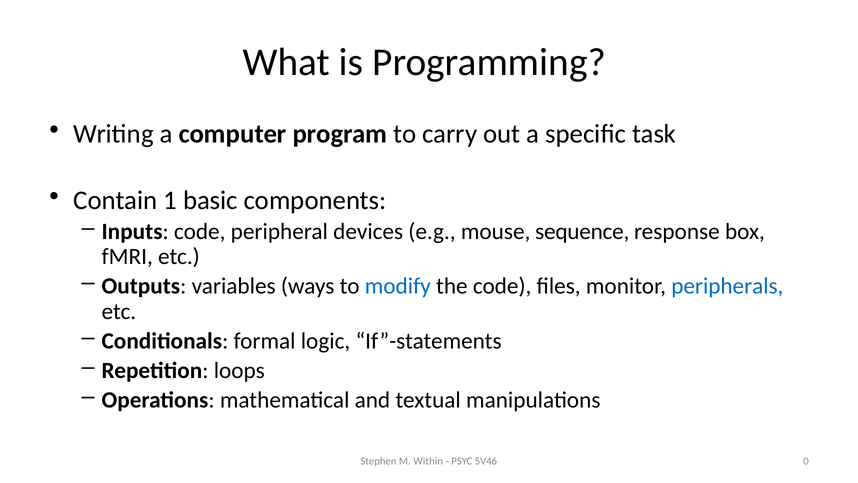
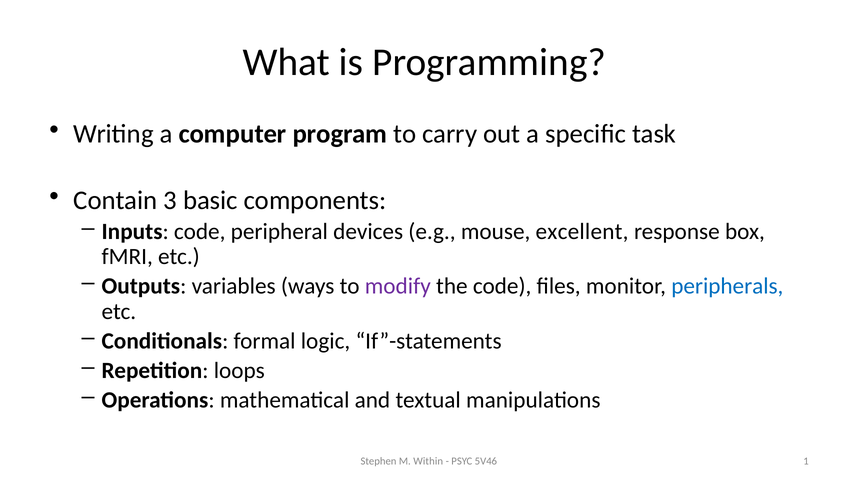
1: 1 -> 3 (170, 200)
sequence: sequence -> excellent (582, 231)
modify colour: blue -> purple (398, 286)
0: 0 -> 1 (806, 461)
